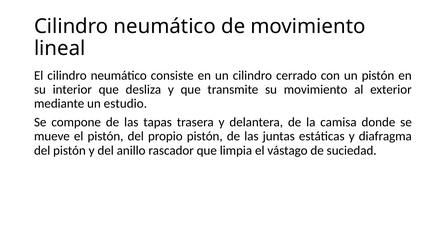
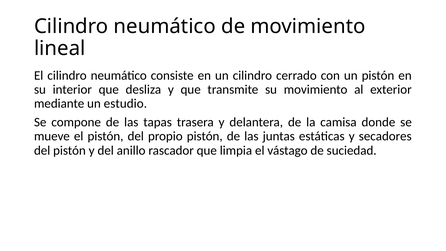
diafragma: diafragma -> secadores (385, 136)
